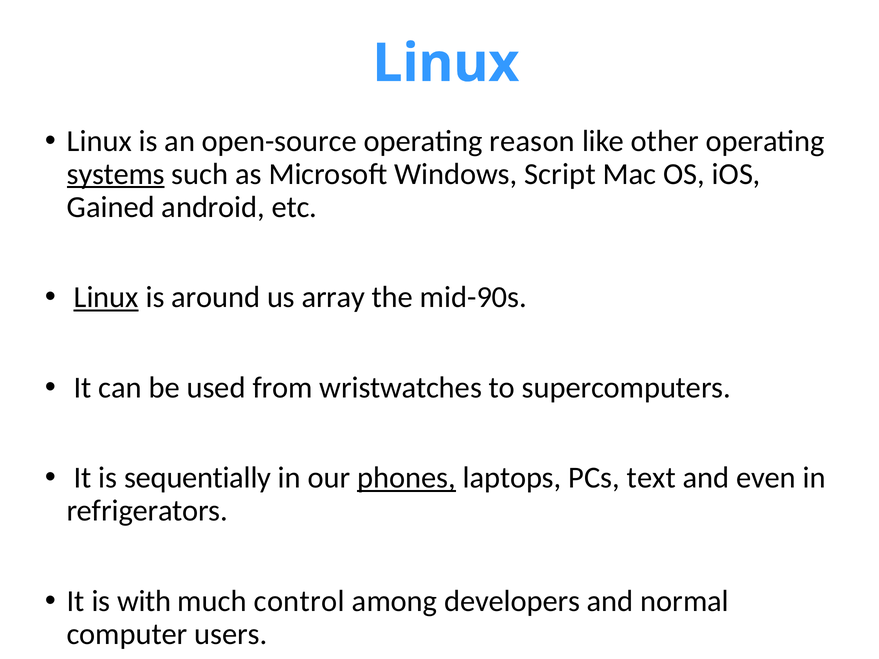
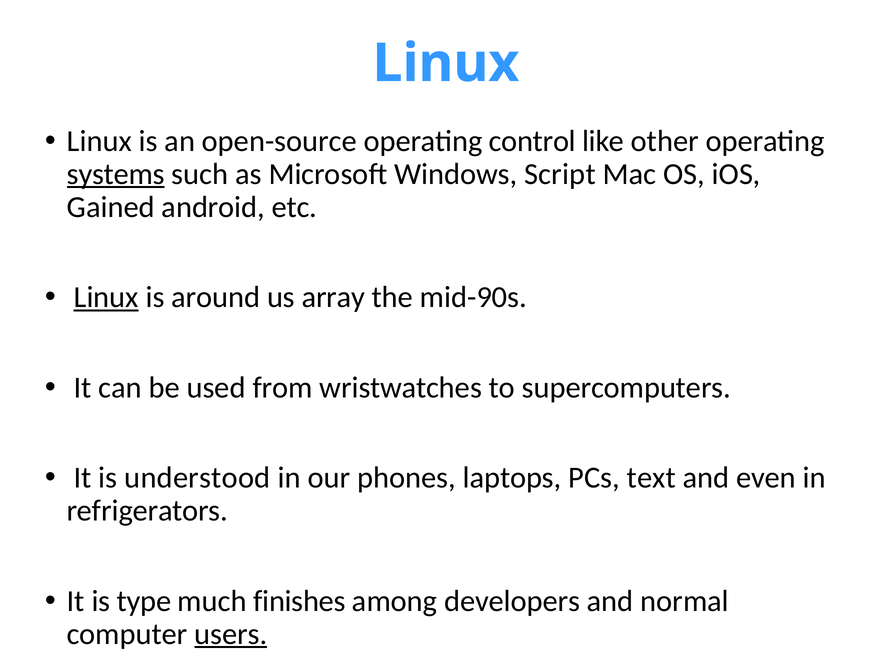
reason: reason -> control (532, 141)
sequentially: sequentially -> understood (197, 478)
phones underline: present -> none (406, 478)
with: with -> type (144, 601)
control: control -> finishes (299, 601)
users underline: none -> present (231, 634)
